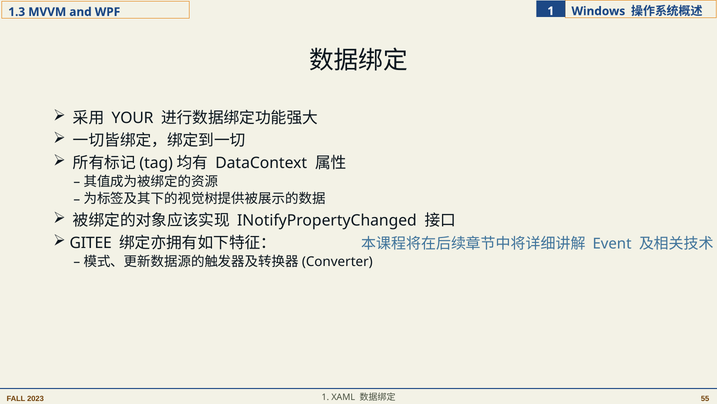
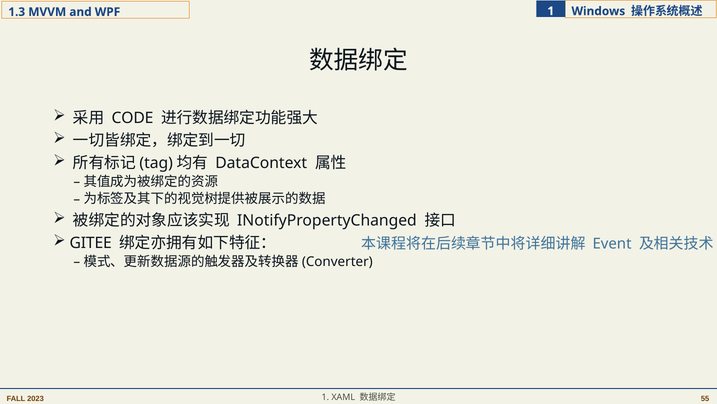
YOUR: YOUR -> CODE (133, 118)
